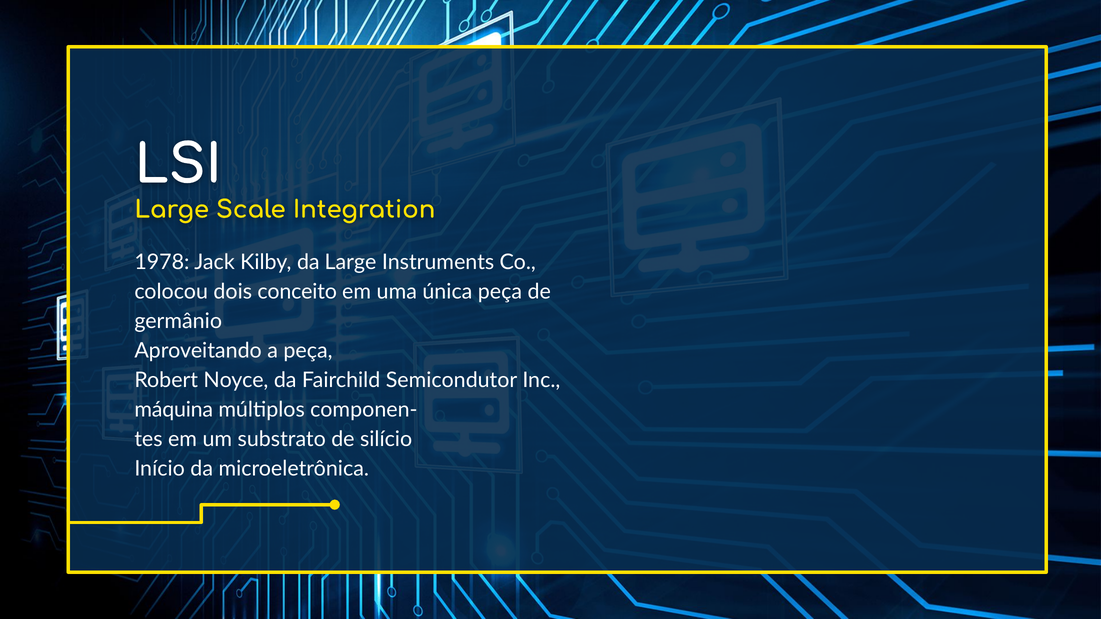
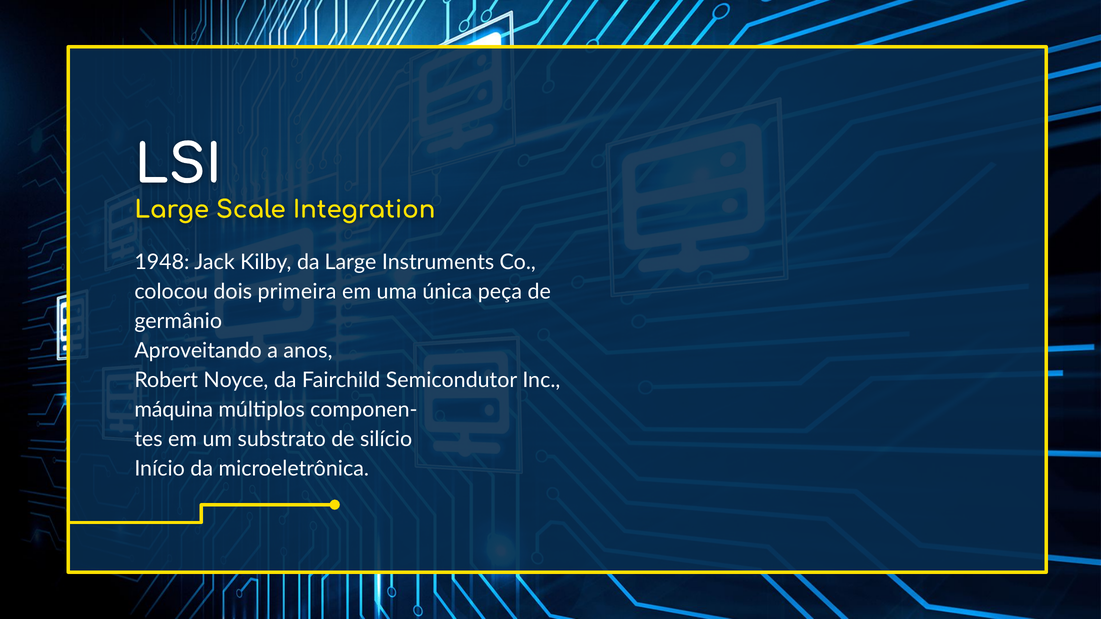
1978: 1978 -> 1948 (162, 262)
conceito: conceito -> primeira (297, 292)
a peça: peça -> anos (308, 351)
